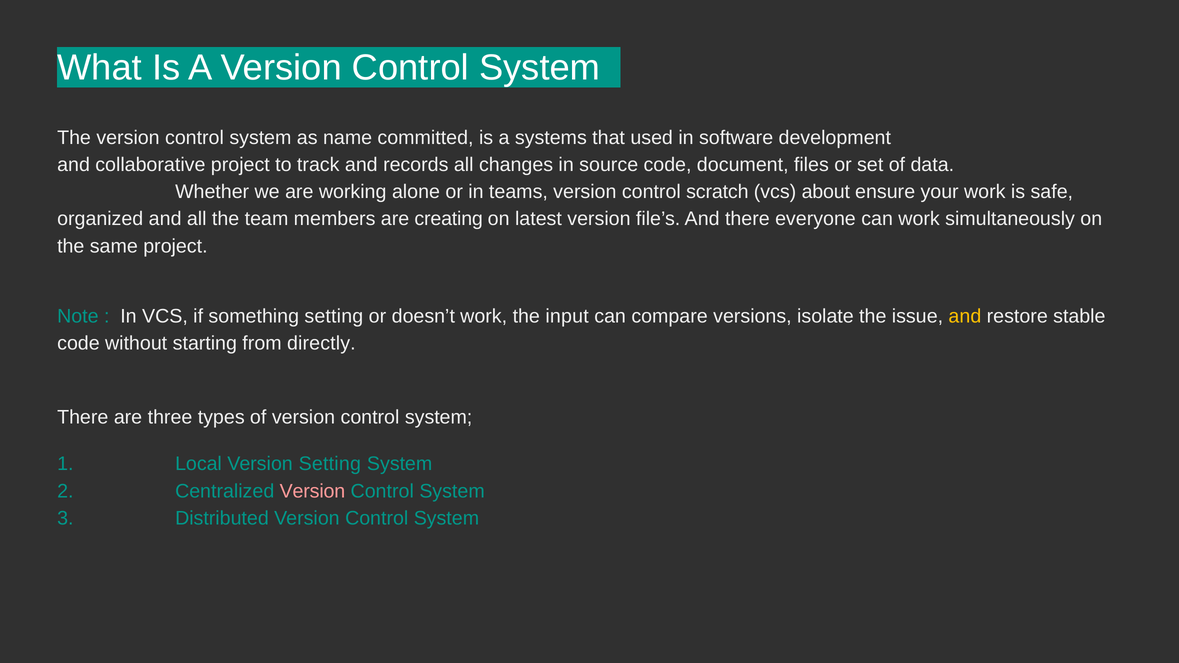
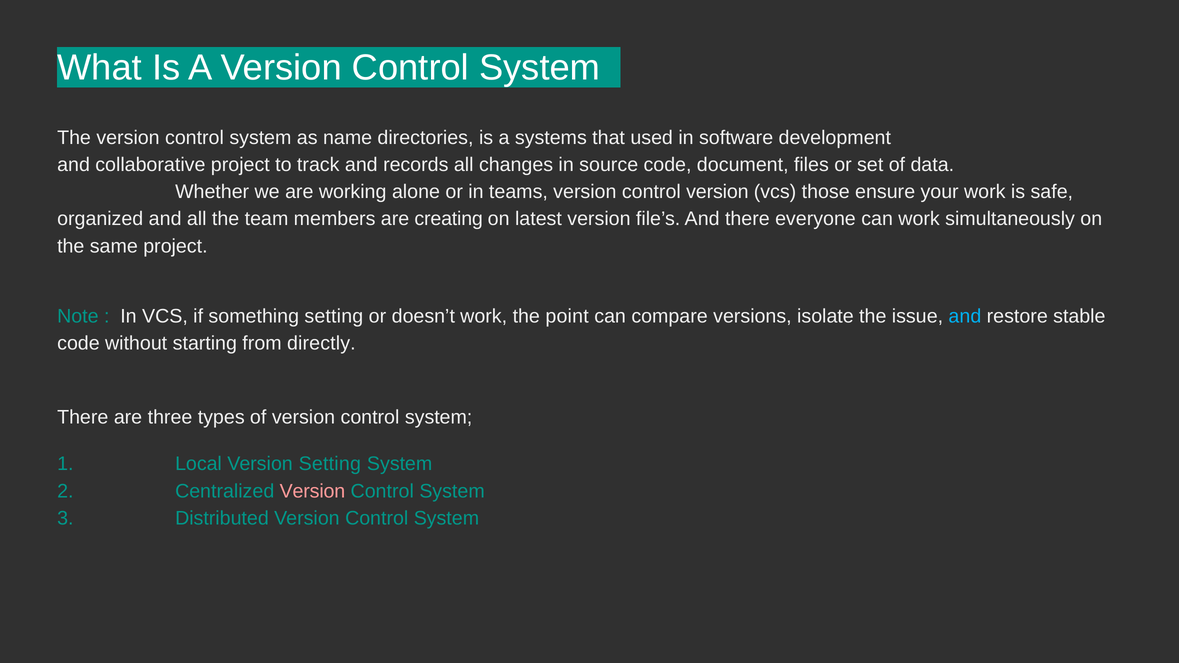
committed: committed -> directories (425, 138)
control scratch: scratch -> version (717, 192)
about: about -> those (826, 192)
input: input -> point (567, 316)
and colour: yellow -> light blue (965, 316)
